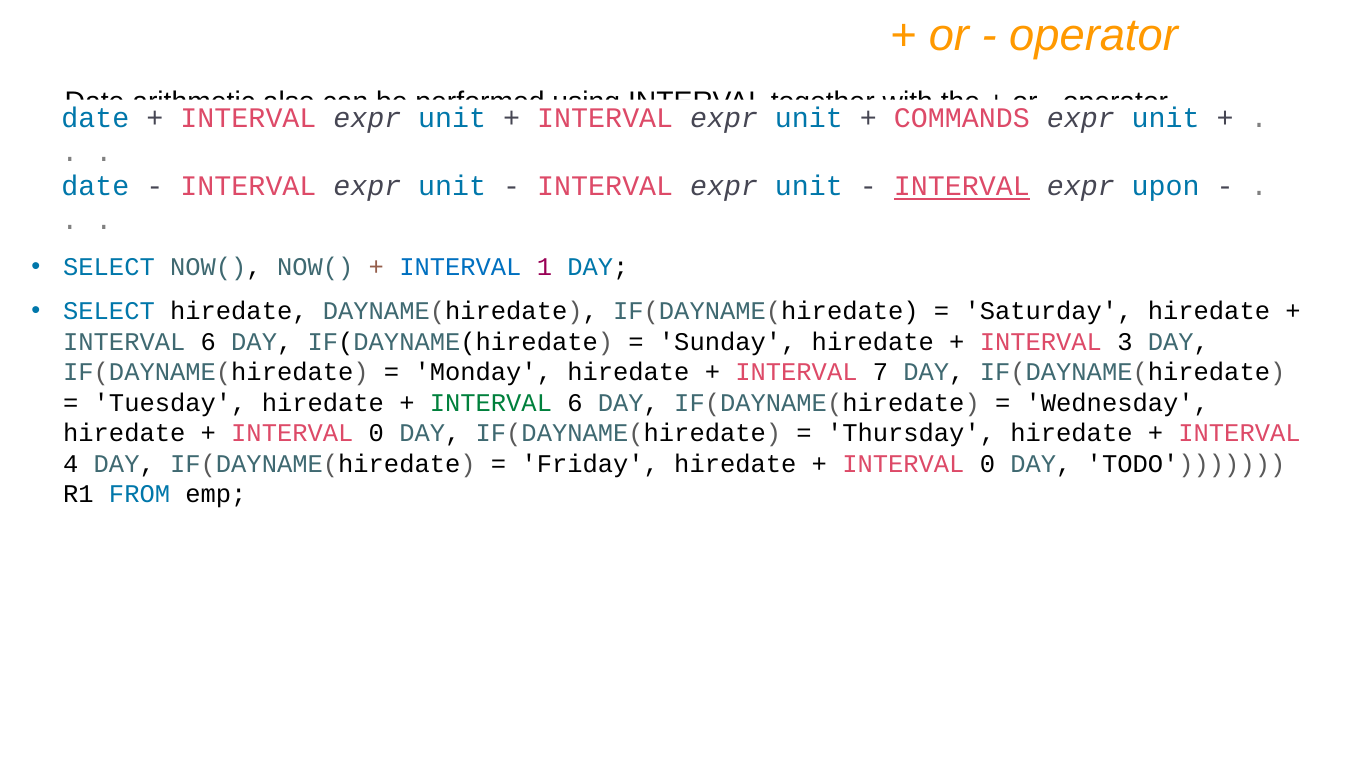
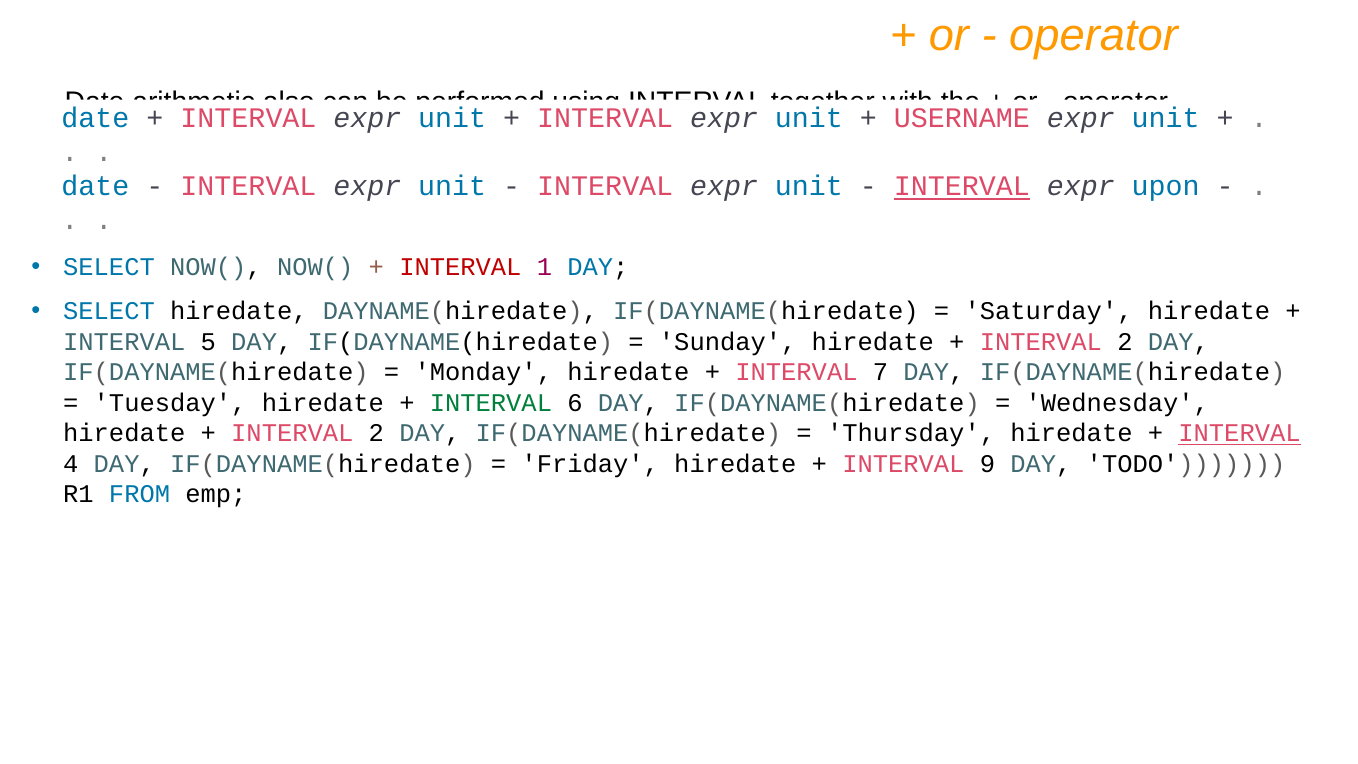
COMMANDS: COMMANDS -> USERNAME (962, 119)
INTERVAL colour: blue -> red (460, 267)
6: 6 -> 5 (208, 342)
3: 3 -> 2 (1125, 342)
0: 0 -> 2 (376, 433)
INTERVAL underline: none -> present (1240, 433)
0: 0 -> 9 (987, 464)
